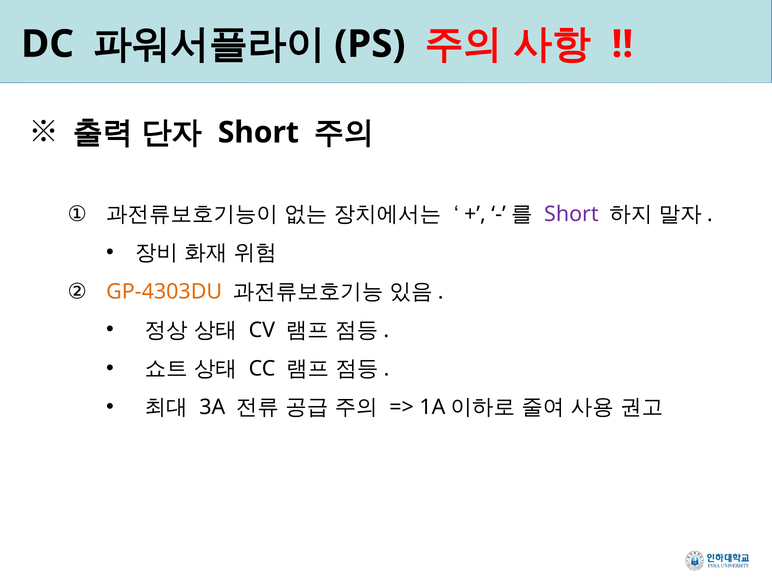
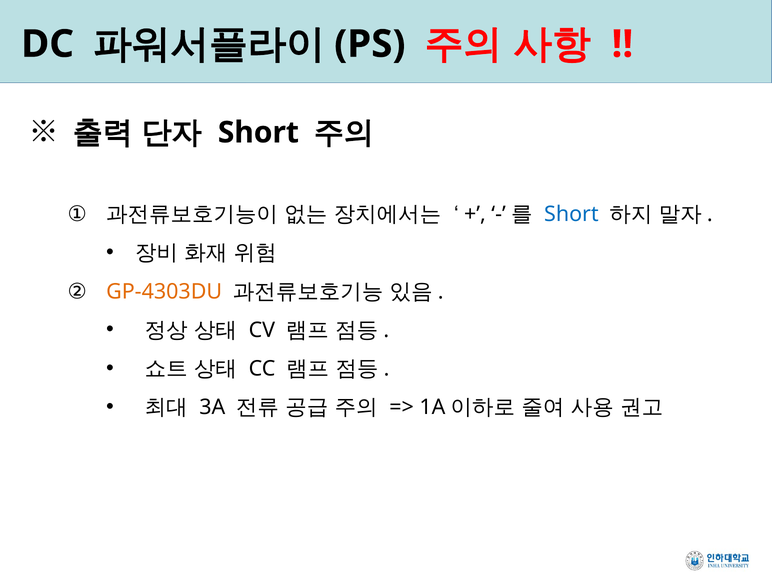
Short colour: purple -> blue (571, 214)
